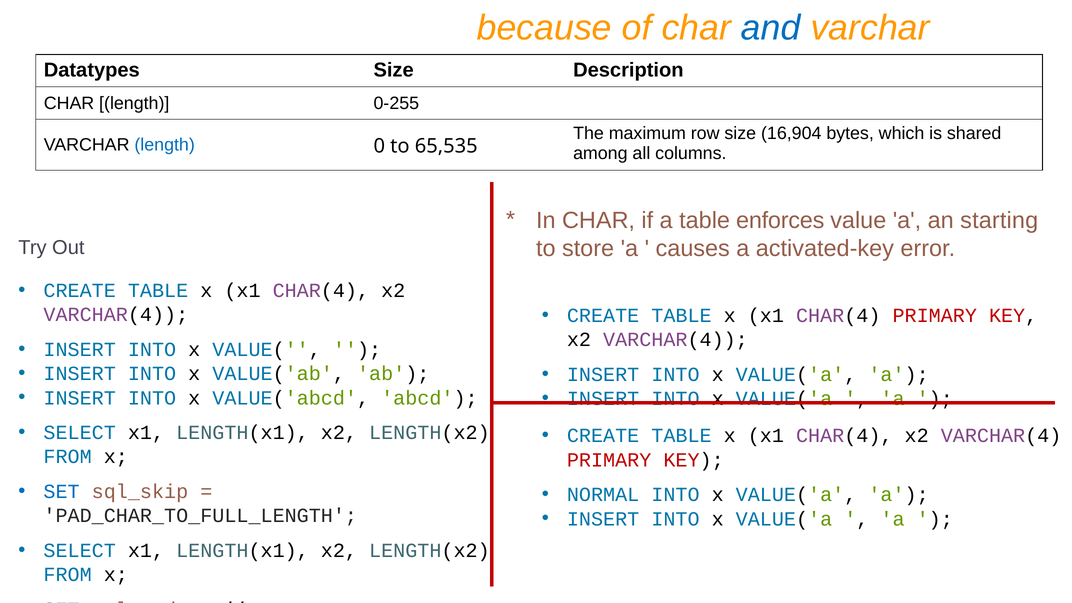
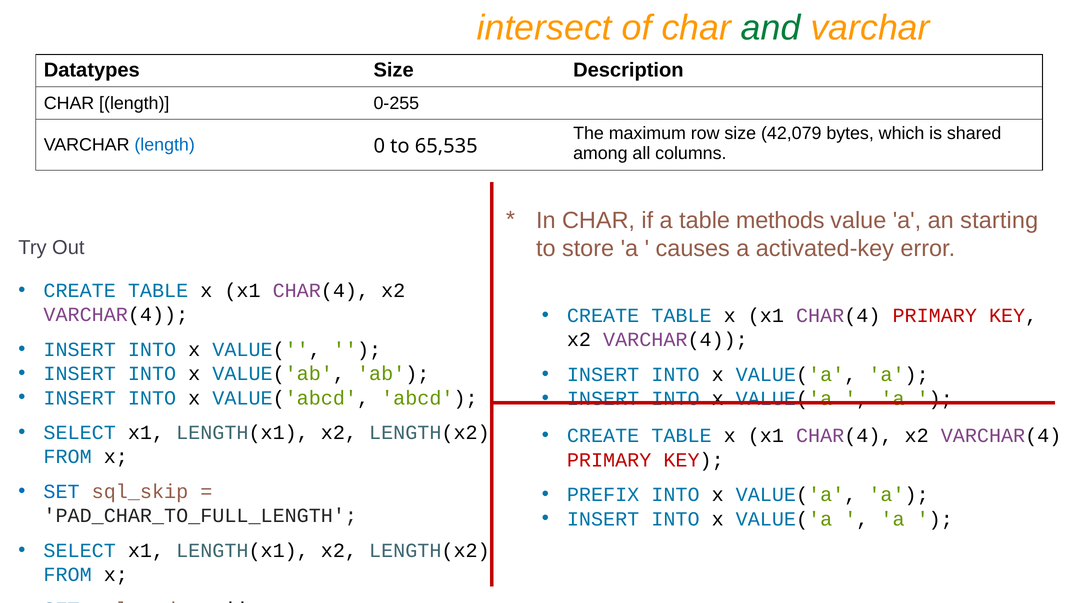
because: because -> intersect (544, 28)
and colour: blue -> green (771, 28)
16,904: 16,904 -> 42,079 (791, 134)
enforces: enforces -> methods (780, 221)
NORMAL: NORMAL -> PREFIX (603, 495)
